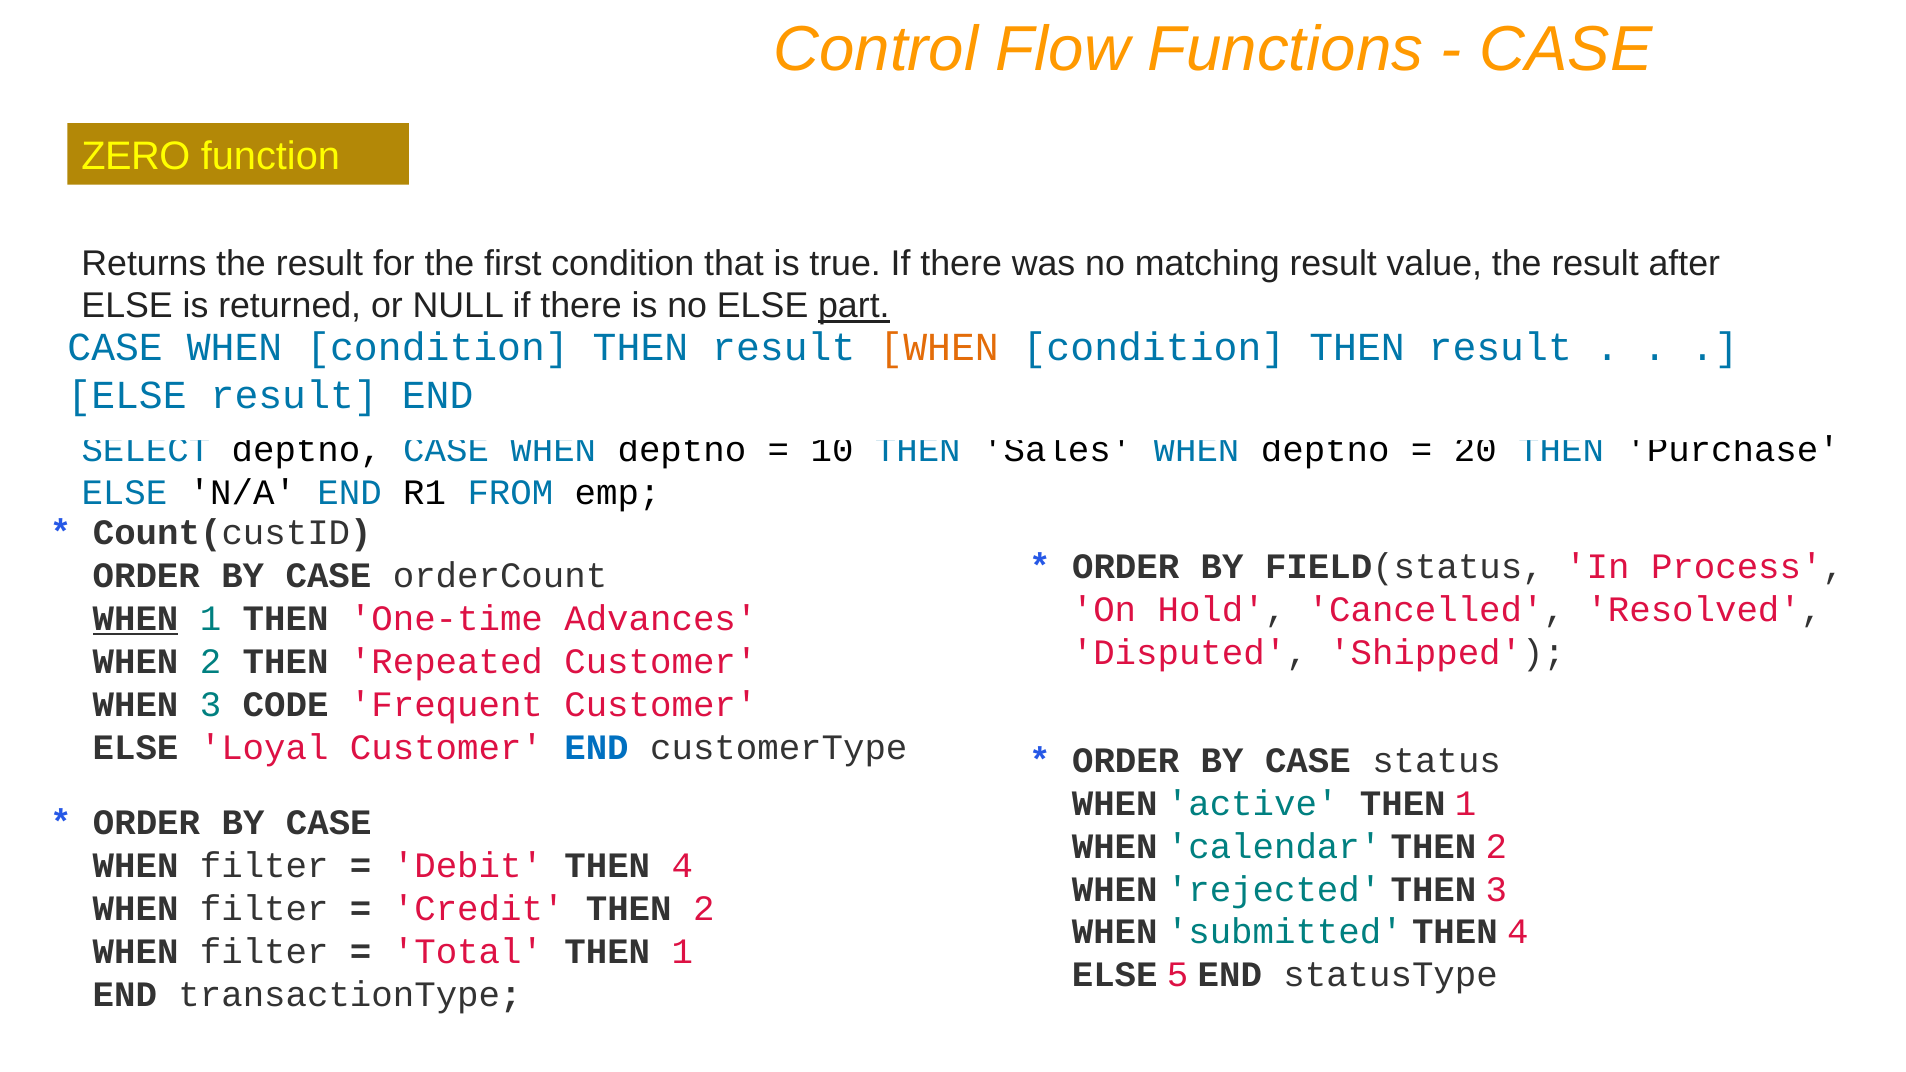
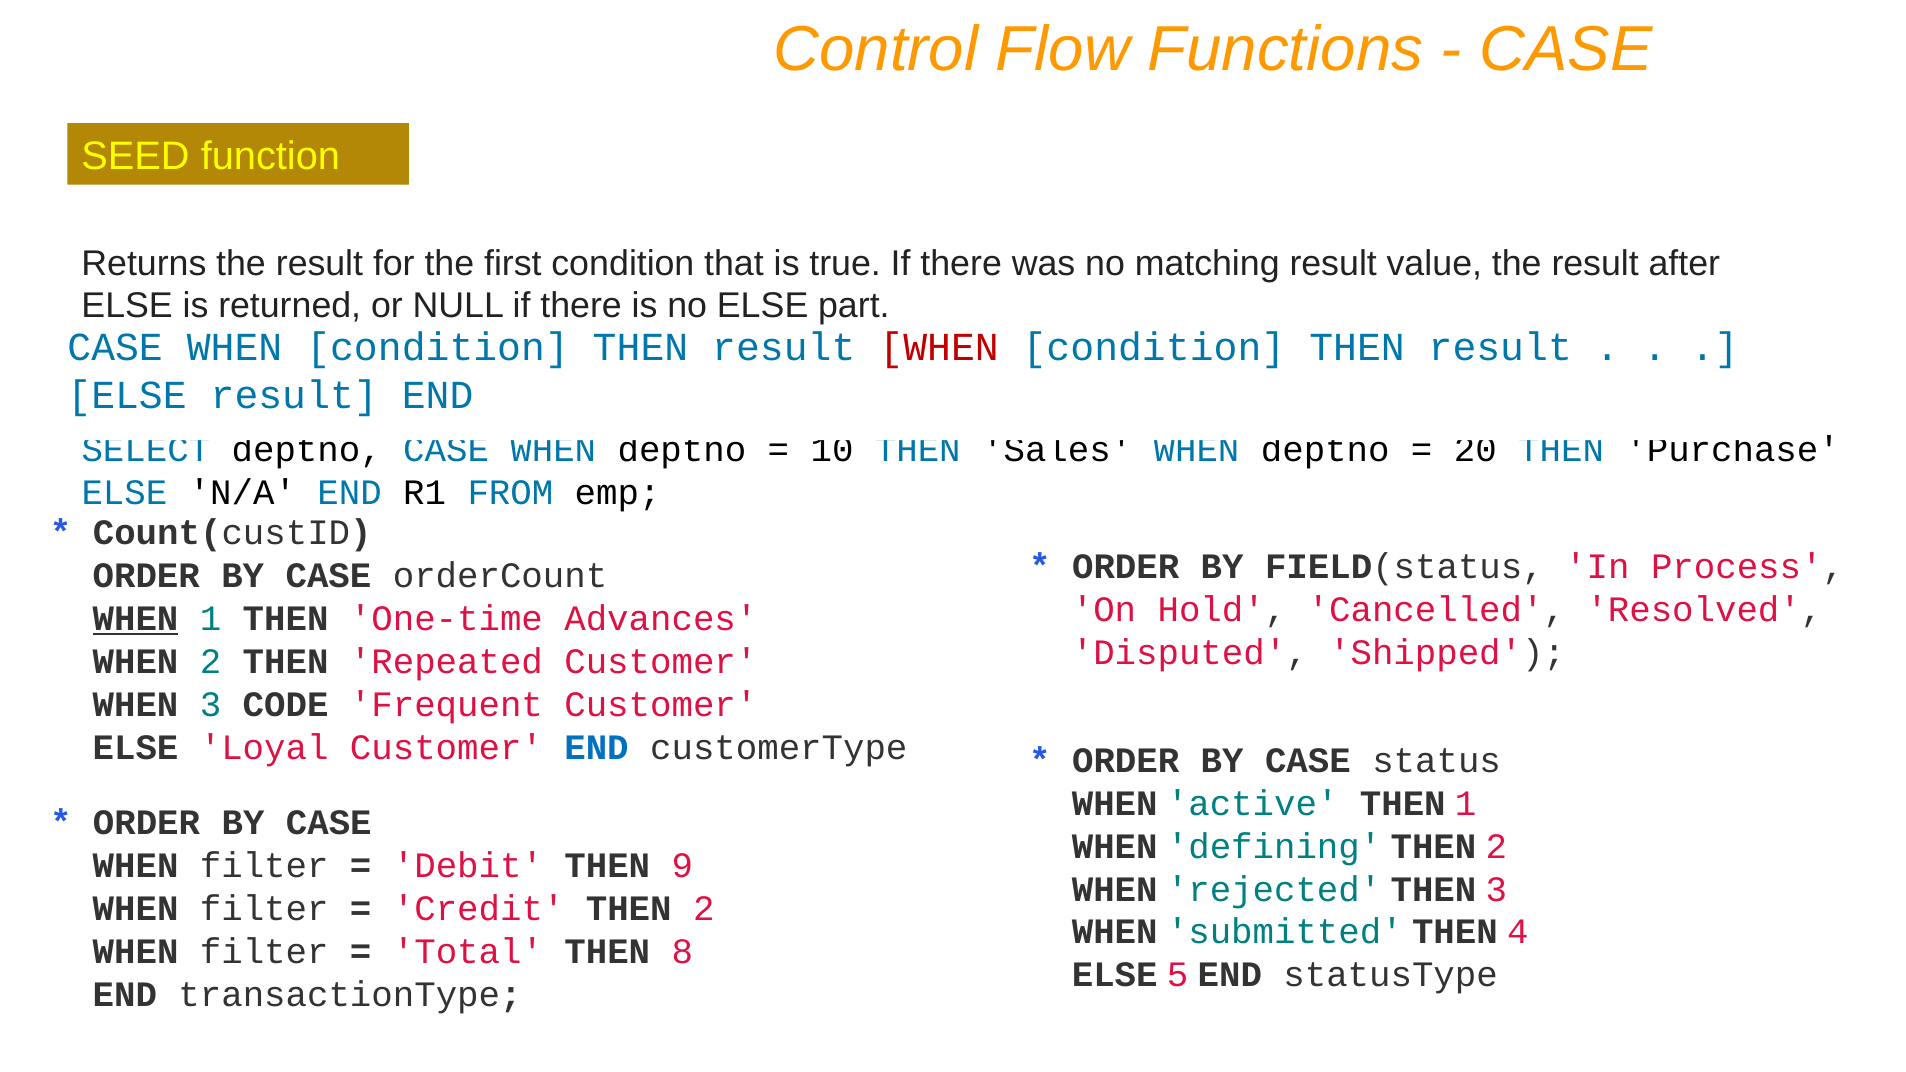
ZERO: ZERO -> SEED (136, 157)
part underline: present -> none (854, 306)
WHEN colour: orange -> red (939, 348)
calendar: calendar -> defining (1274, 846)
Debit THEN 4: 4 -> 9 (682, 866)
Total THEN 1: 1 -> 8 (682, 952)
